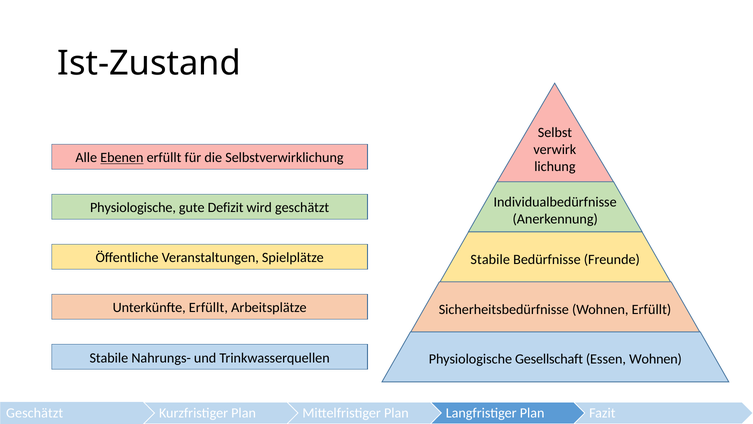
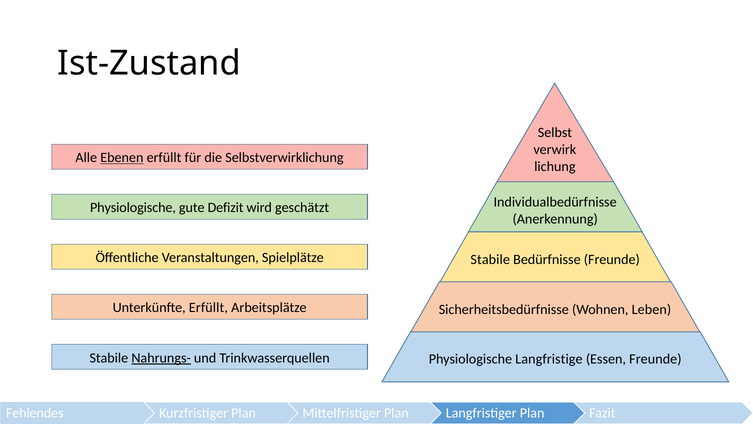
Wohnen Erfüllt: Erfüllt -> Leben (651, 309)
Nahrungs- underline: none -> present (161, 357)
Gesellschaft: Gesellschaft -> Langfristige (549, 359)
Essen Wohnen: Wohnen -> Freunde (655, 359)
Geschätzt: Geschätzt -> Fehlendes (35, 412)
